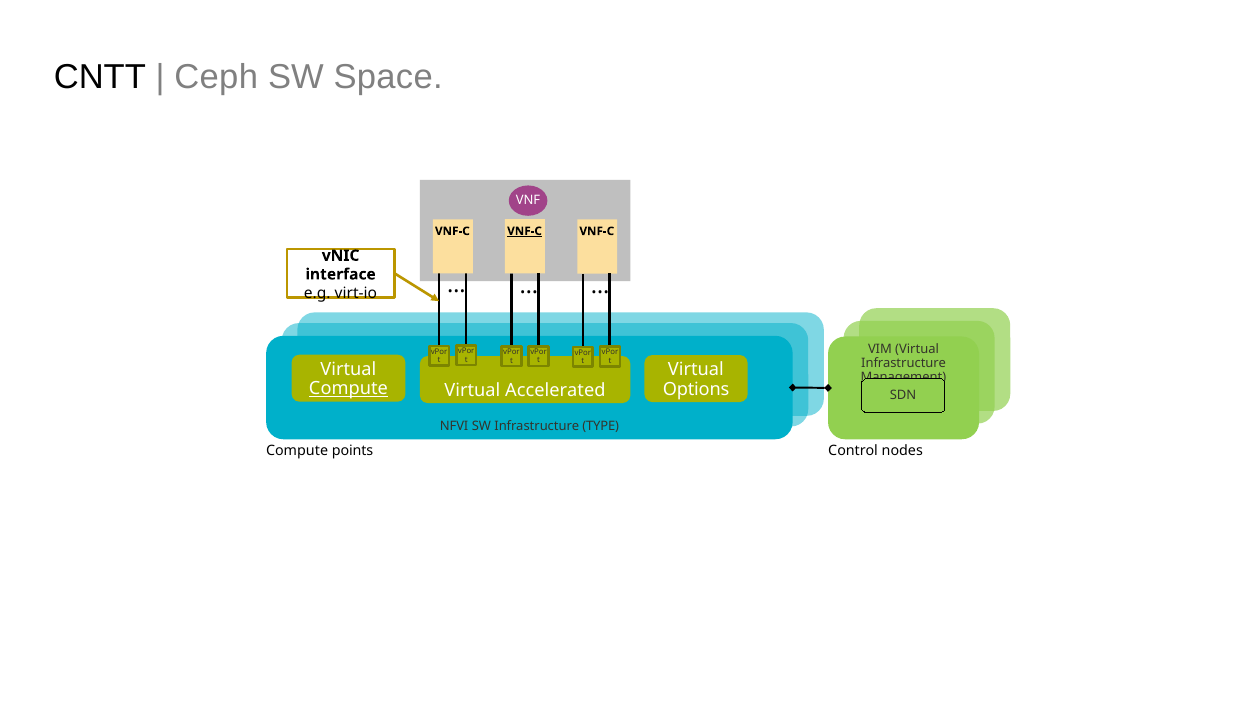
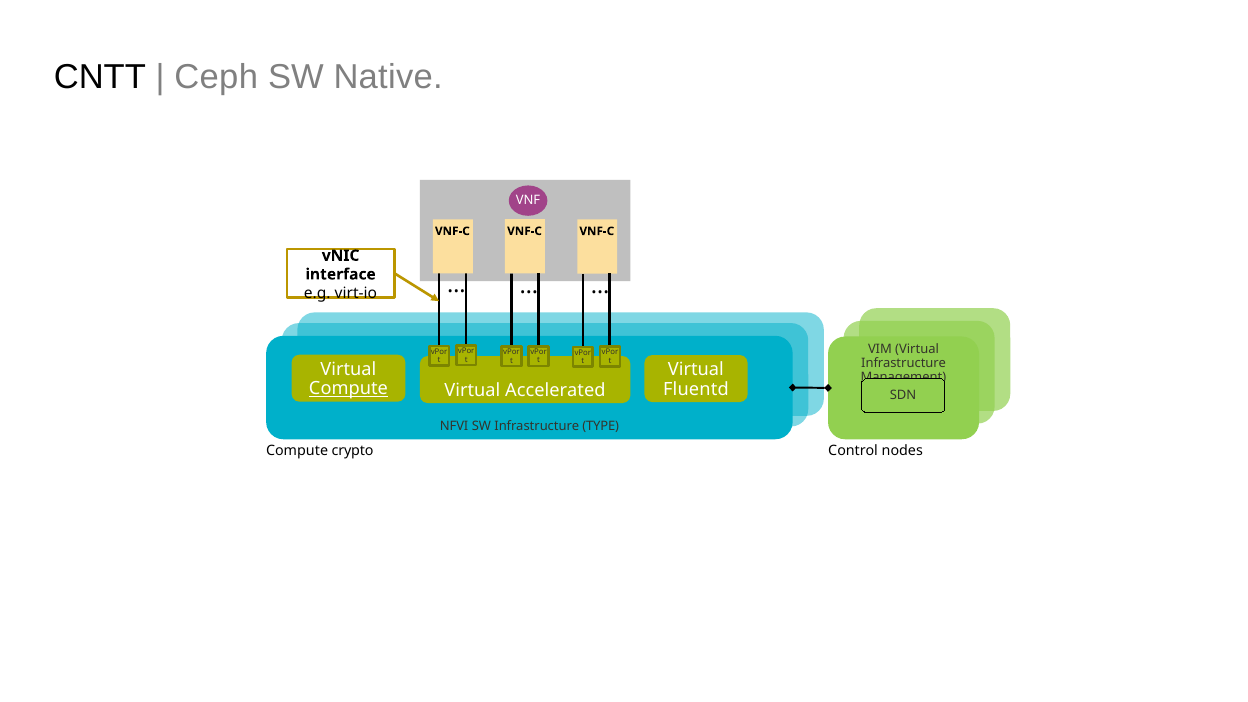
Space: Space -> Native (388, 77)
VNF-C underline: present -> none (525, 231)
Options: Options -> Fluentd (696, 389)
points: points -> crypto (353, 451)
